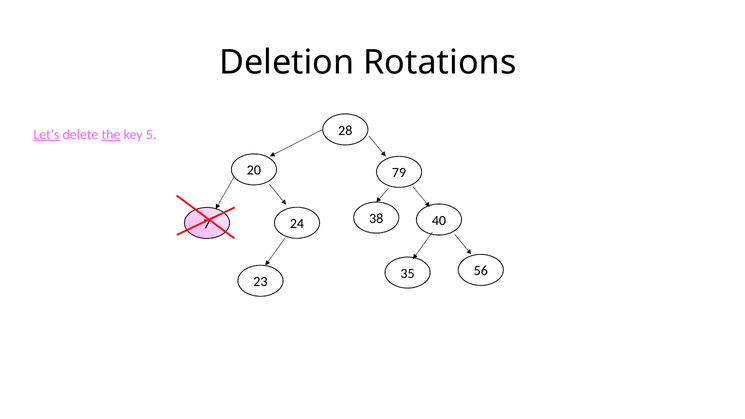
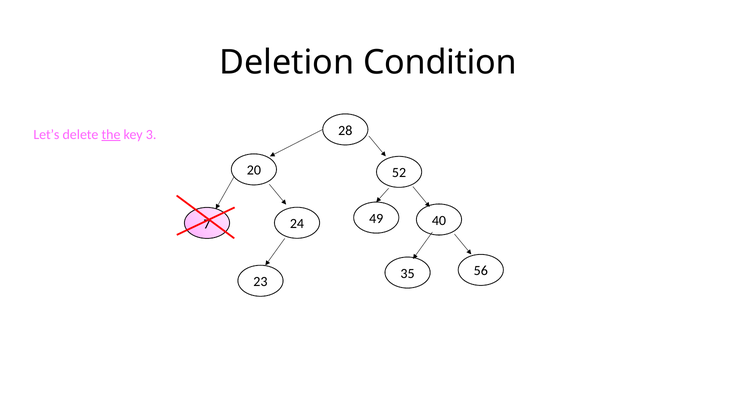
Rotations: Rotations -> Condition (440, 63)
Let’s underline: present -> none (46, 134)
5: 5 -> 3 (151, 134)
79: 79 -> 52 (399, 173)
38: 38 -> 49 (376, 219)
